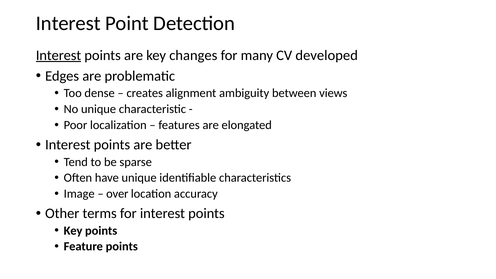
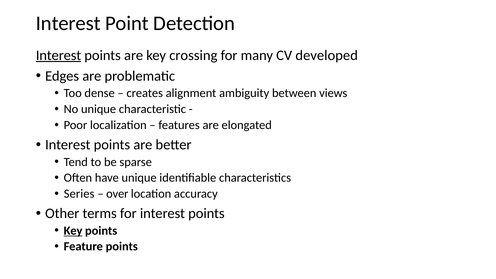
changes: changes -> crossing (193, 55)
Image: Image -> Series (79, 194)
Key underline: none -> present (73, 231)
